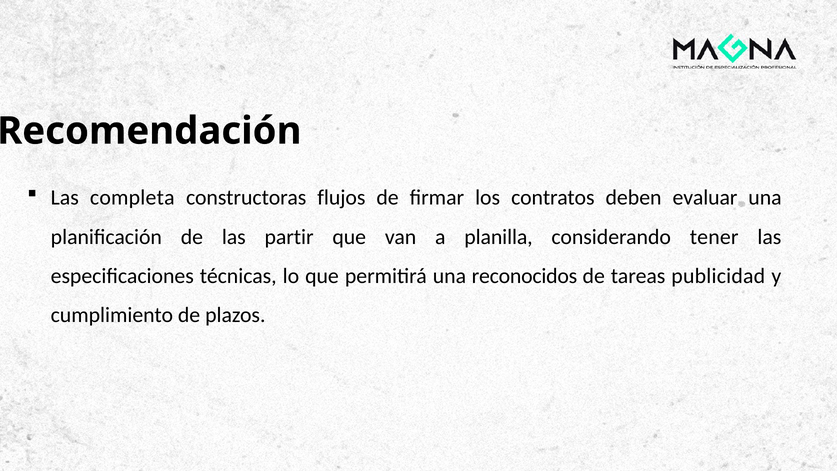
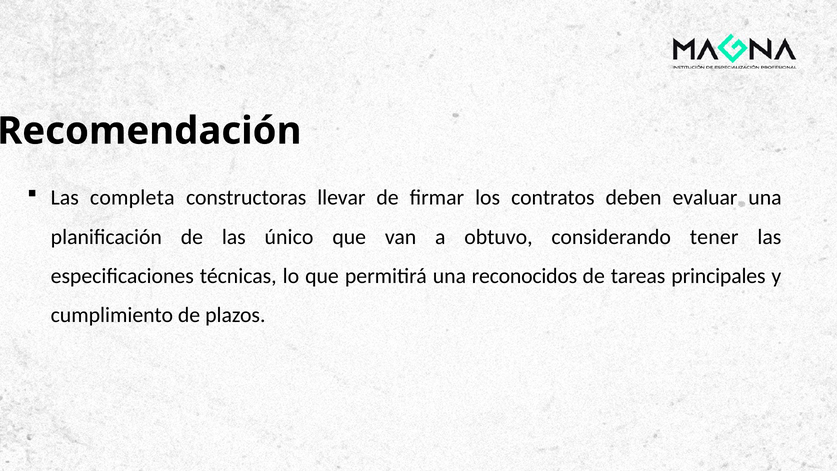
flujos: flujos -> llevar (341, 197)
partir: partir -> único (289, 237)
planilla: planilla -> obtuvo (498, 237)
publicidad: publicidad -> principales (718, 276)
